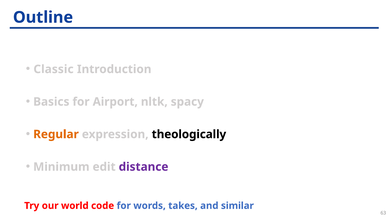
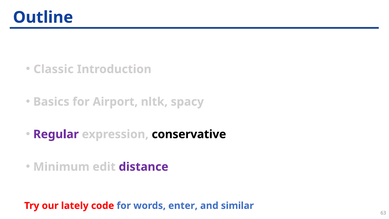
Regular colour: orange -> purple (56, 134)
theologically: theologically -> conservative (189, 134)
world: world -> lately (75, 206)
takes: takes -> enter (183, 206)
